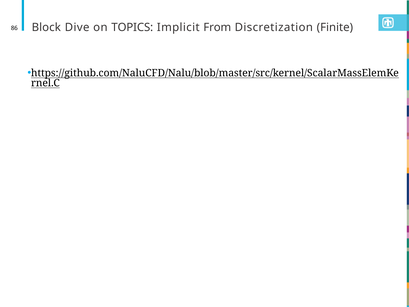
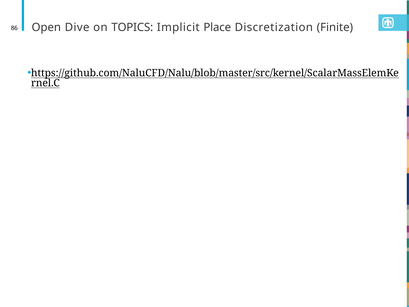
Block: Block -> Open (46, 27)
From: From -> Place (217, 27)
